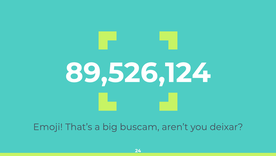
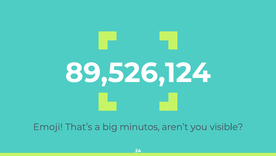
buscam: buscam -> minutos (140, 126)
deixar: deixar -> visible (226, 126)
